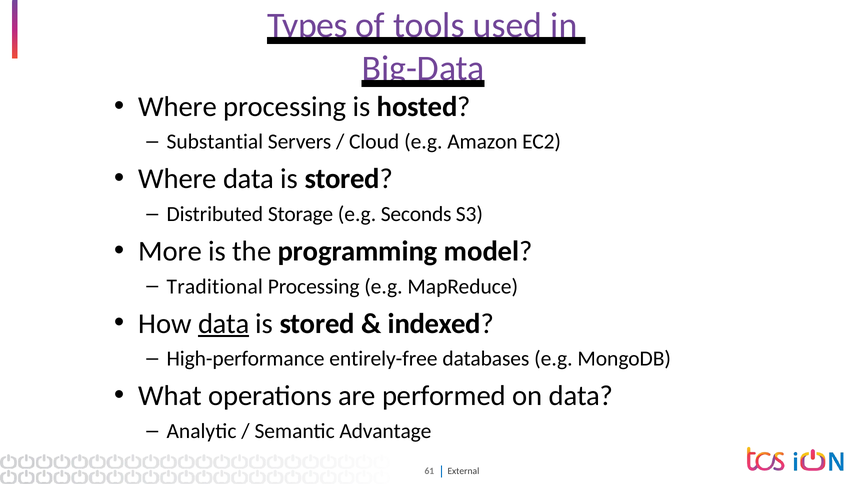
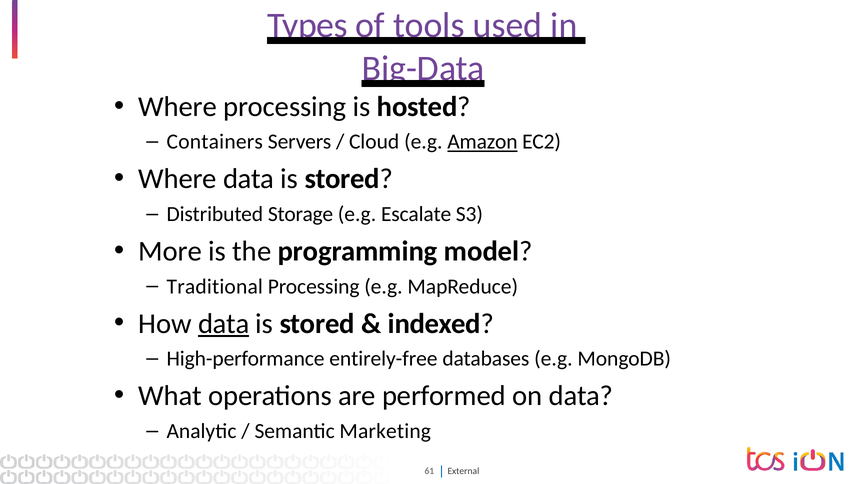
Substantial: Substantial -> Containers (215, 142)
Amazon underline: none -> present (482, 142)
Seconds: Seconds -> Escalate (416, 214)
Advantage: Advantage -> Marketing (385, 431)
